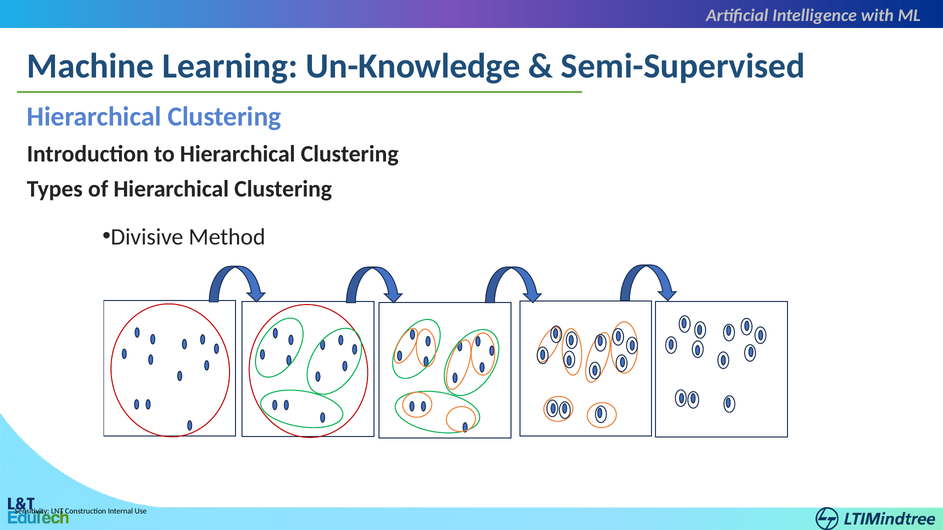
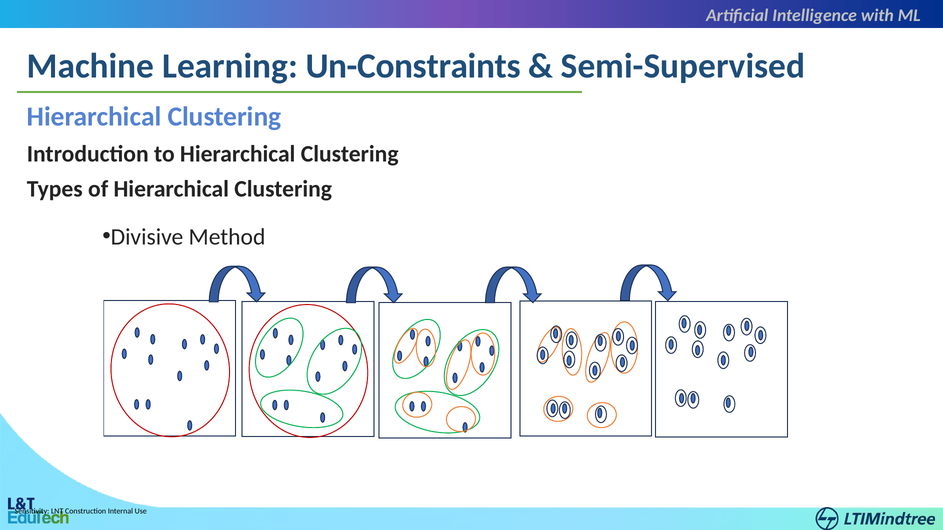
Un-Knowledge: Un-Knowledge -> Un-Constraints (413, 66)
